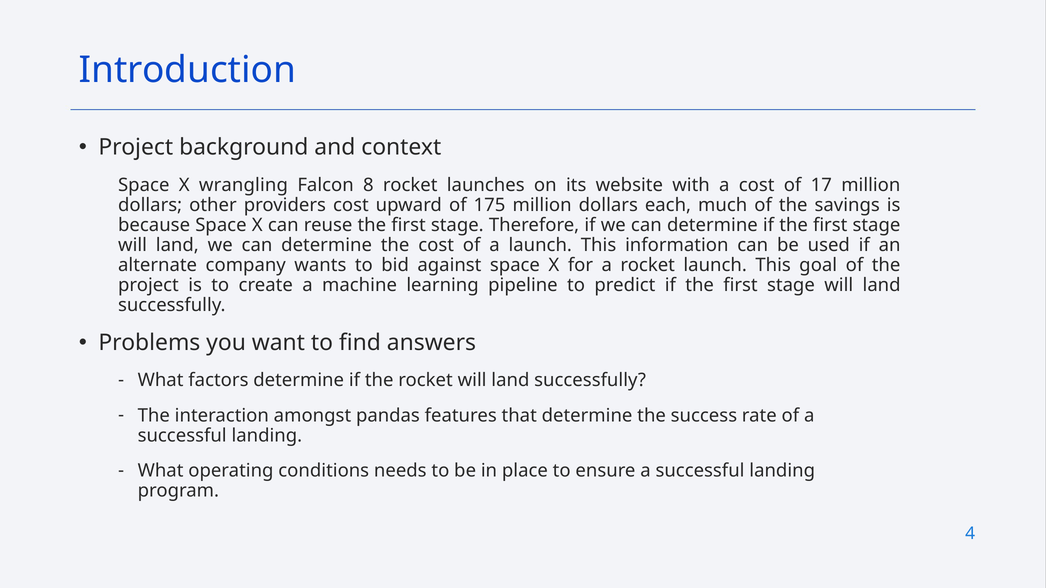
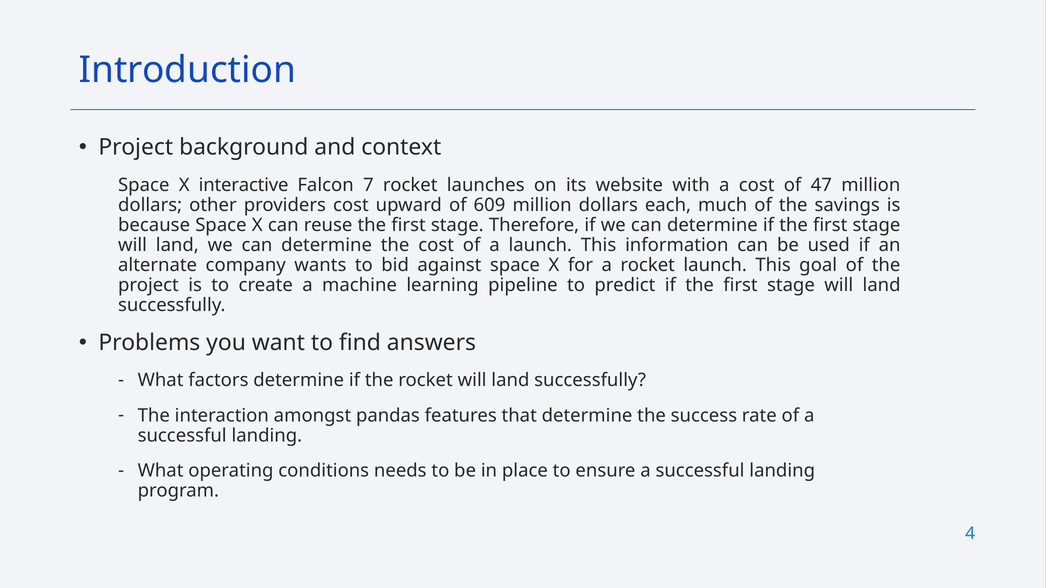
wrangling: wrangling -> interactive (244, 185)
8: 8 -> 7 (368, 185)
17: 17 -> 47 (821, 185)
175: 175 -> 609 (490, 205)
